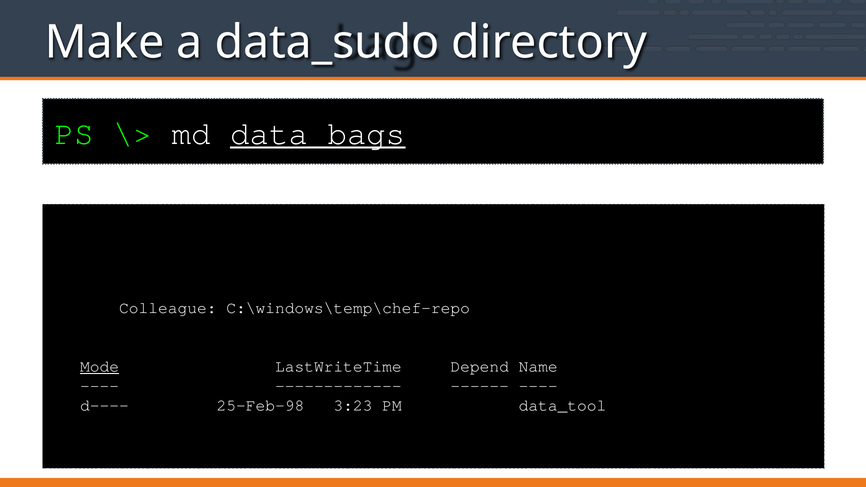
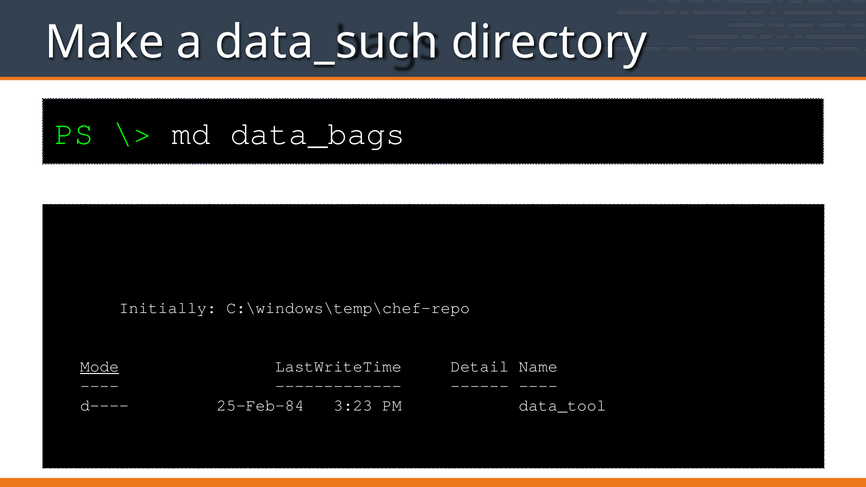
data_sudo: data_sudo -> data_such (327, 42)
data_bags underline: present -> none (318, 134)
Colleague: Colleague -> Initially (168, 308)
Depend: Depend -> Detail (480, 367)
25-Feb-98: 25-Feb-98 -> 25-Feb-84 (260, 406)
